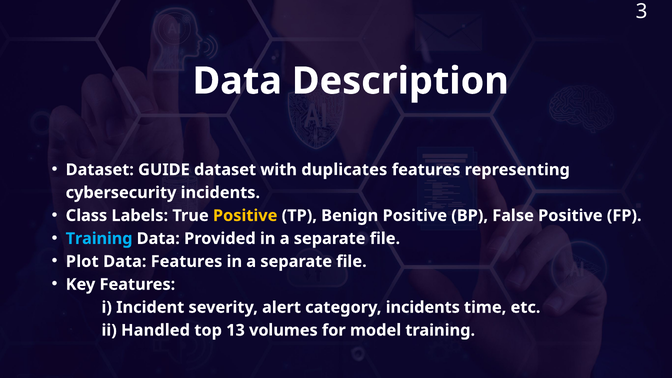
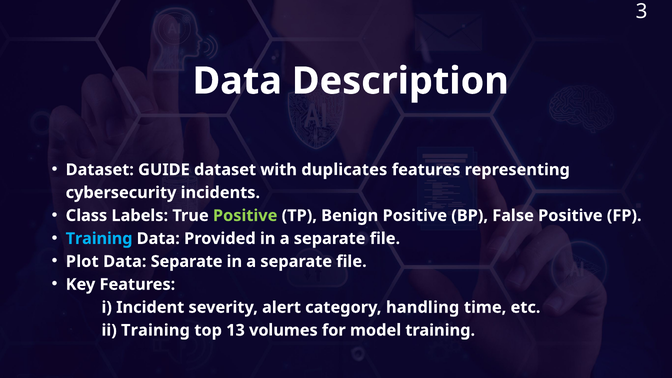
Positive colour: yellow -> light green (245, 216)
Data Features: Features -> Separate (187, 261)
category incidents: incidents -> handling (423, 307)
ii Handled: Handled -> Training (155, 330)
